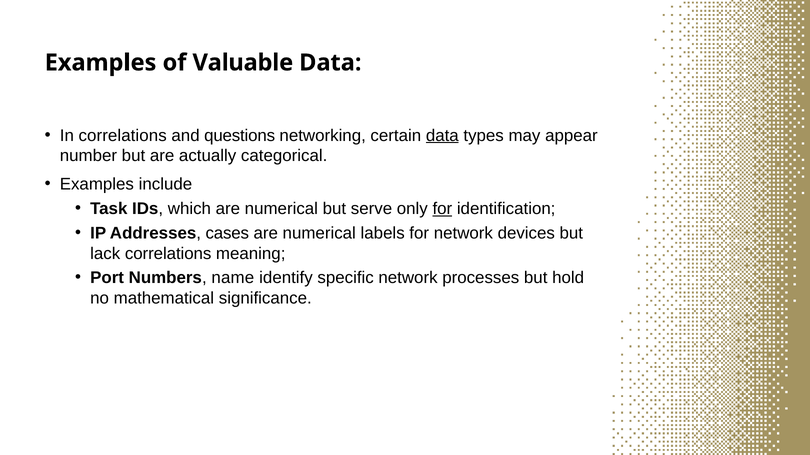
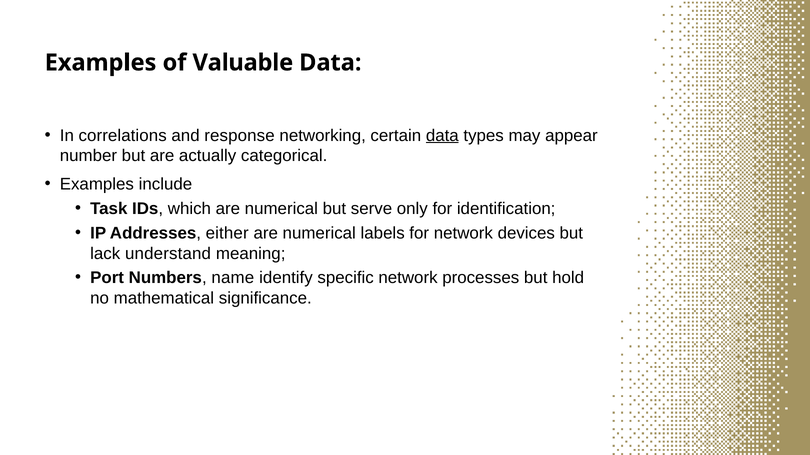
questions: questions -> response (239, 136)
for underline: present -> none (442, 209)
cases: cases -> either (227, 234)
lack correlations: correlations -> understand (168, 254)
